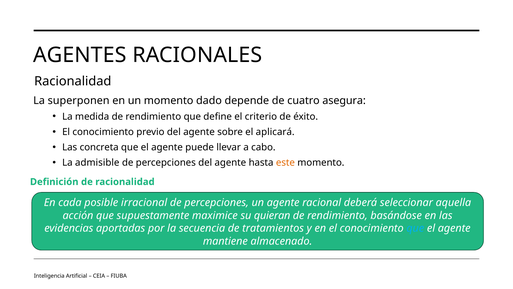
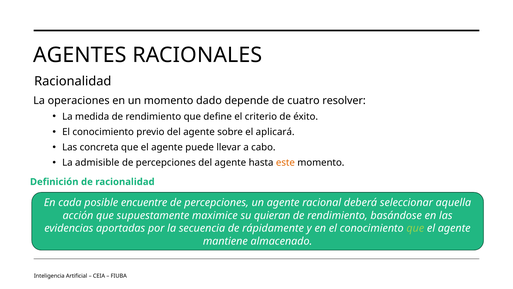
superponen: superponen -> operaciones (79, 101)
asegura: asegura -> resolver (344, 101)
irracional: irracional -> encuentre (144, 202)
tratamientos: tratamientos -> rápidamente (273, 228)
que colour: light blue -> light green (415, 228)
